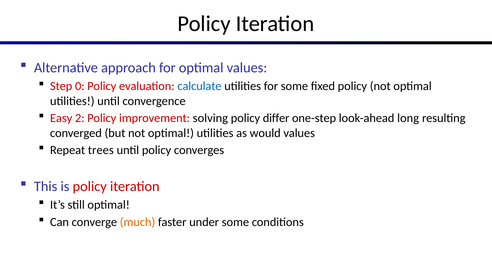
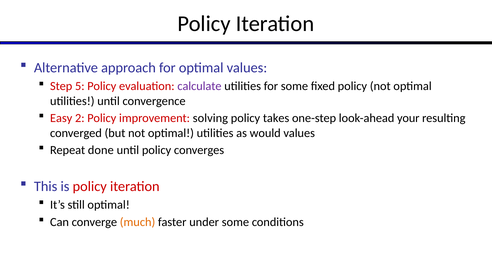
0: 0 -> 5 (80, 86)
calculate colour: blue -> purple (199, 86)
differ: differ -> takes (276, 118)
long: long -> your (408, 118)
trees: trees -> done (101, 150)
